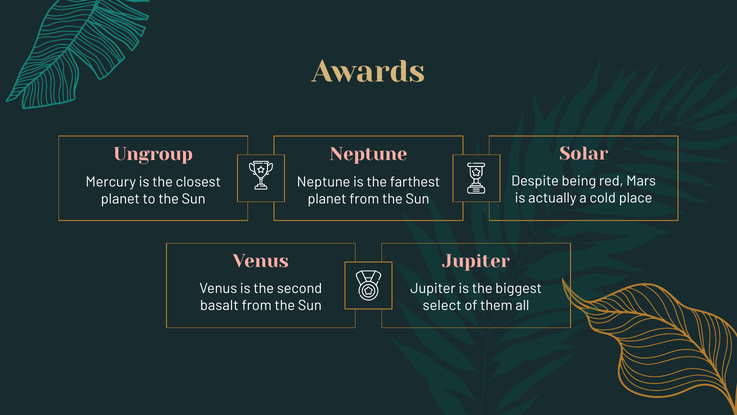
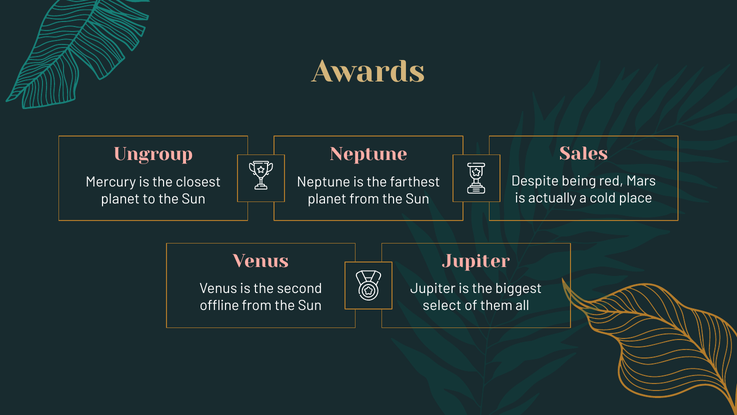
Solar: Solar -> Sales (584, 154)
basalt: basalt -> offline (219, 305)
